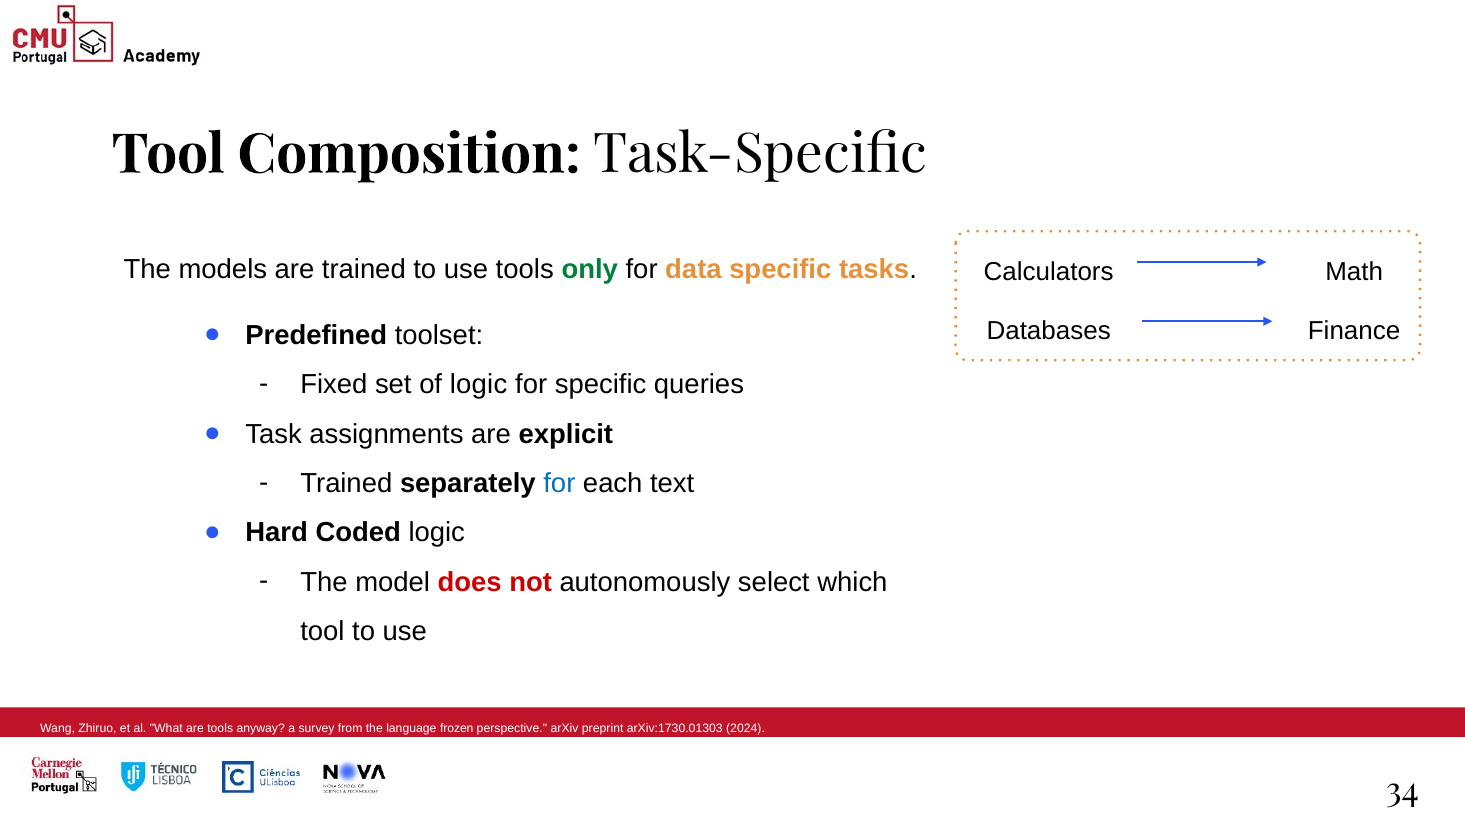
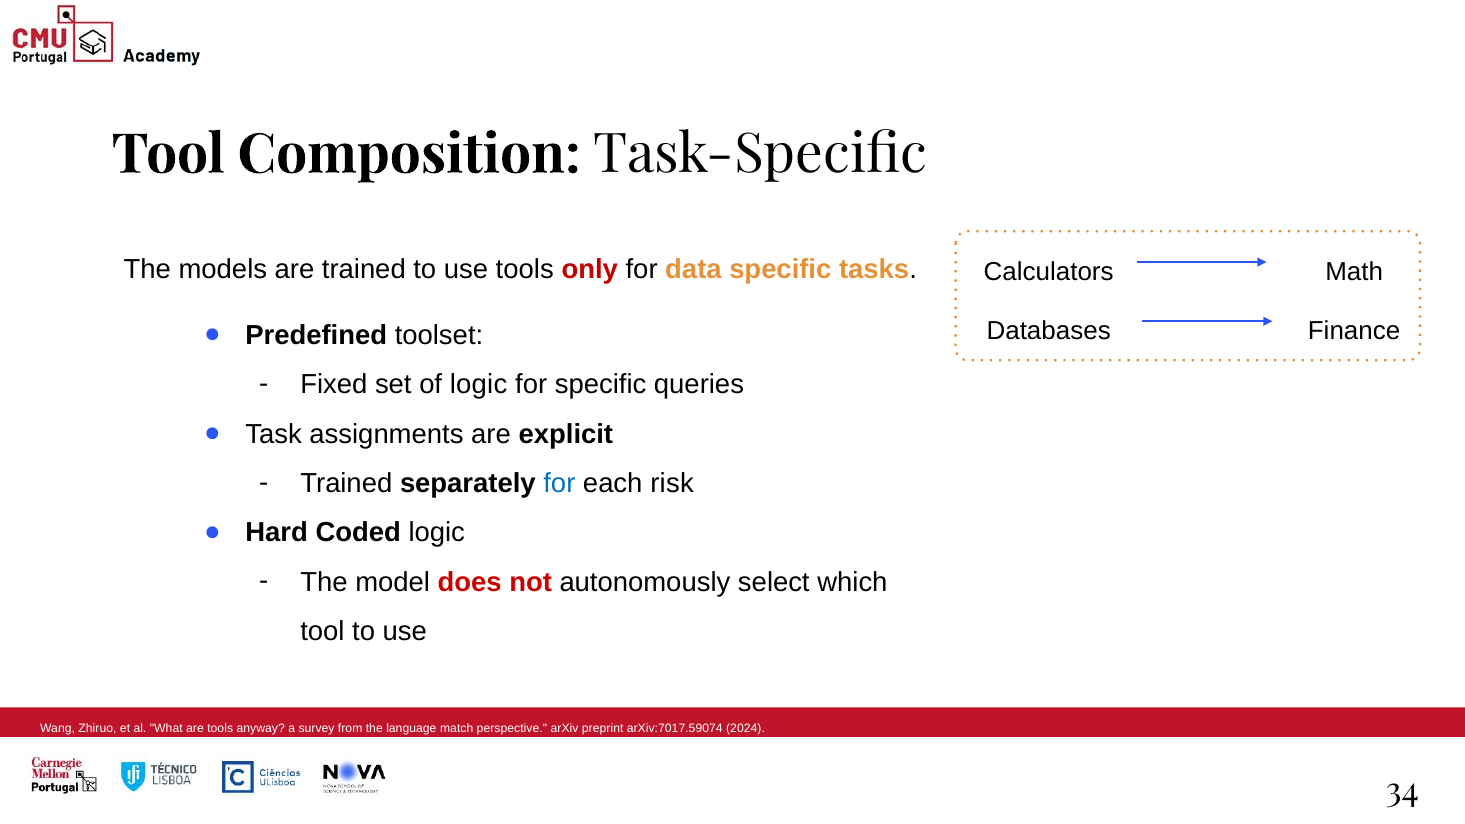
only colour: green -> red (590, 270)
text: text -> risk (672, 484)
frozen: frozen -> match (457, 728)
arXiv:1730.01303: arXiv:1730.01303 -> arXiv:7017.59074 (675, 728)
